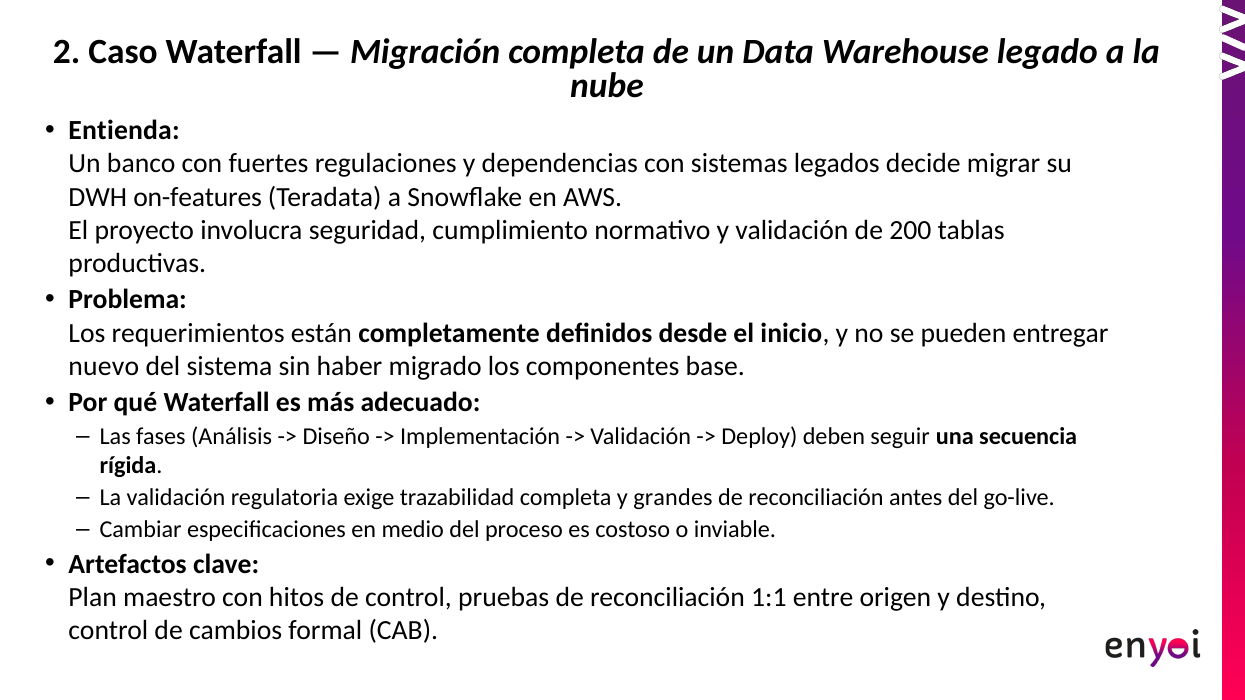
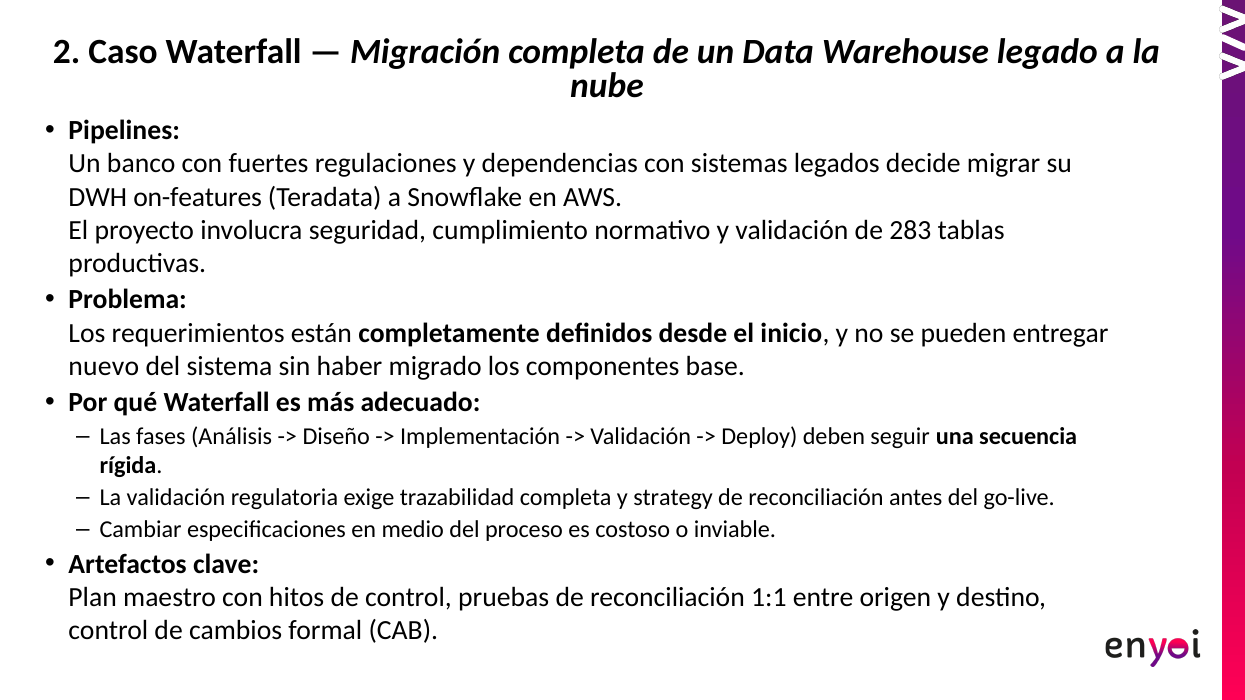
Entienda: Entienda -> Pipelines (124, 131)
200: 200 -> 283 (910, 230)
grandes: grandes -> strategy (673, 498)
